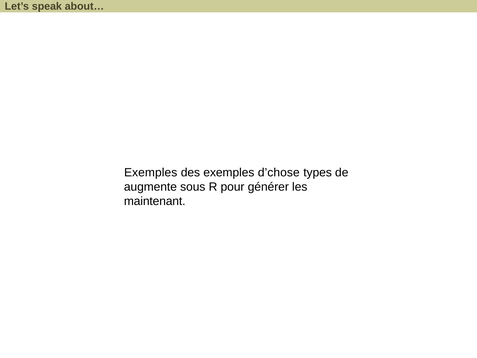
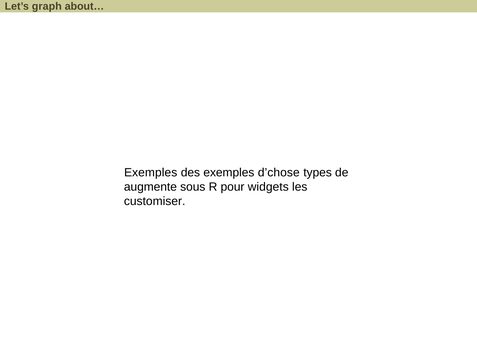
speak: speak -> graph (47, 6)
générer: générer -> widgets (268, 187)
maintenant: maintenant -> customiser (155, 201)
